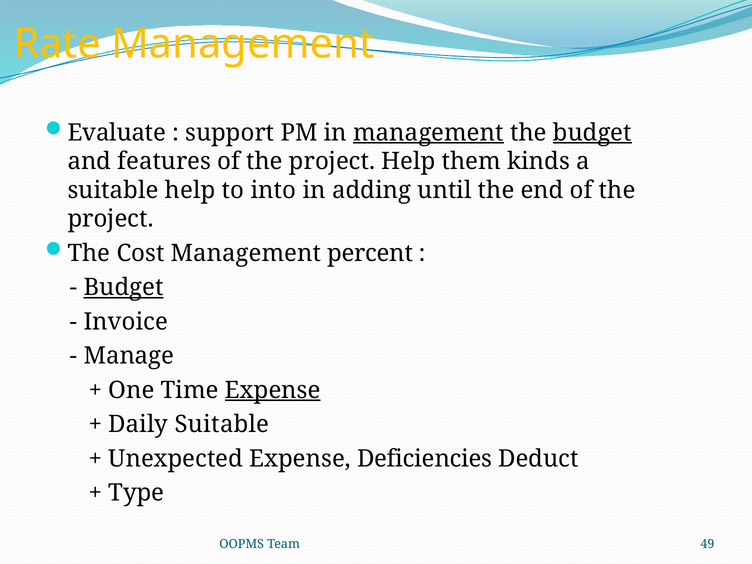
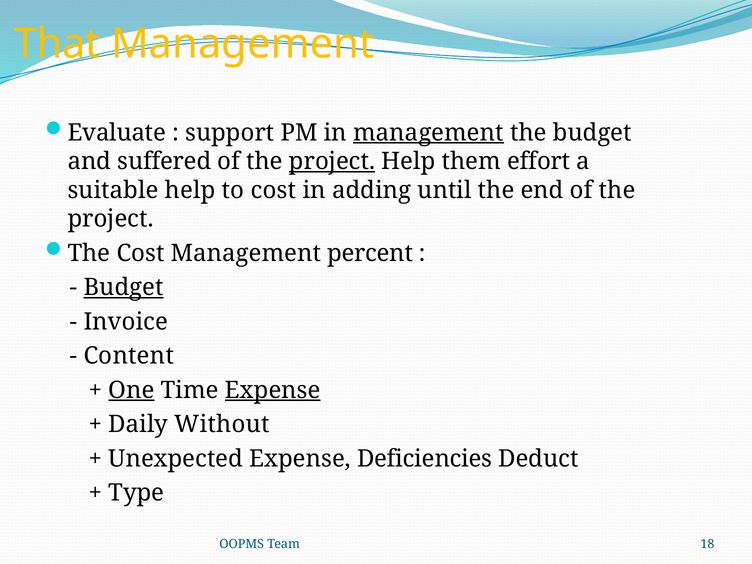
Rate: Rate -> That (57, 44)
budget underline: present -> none (592, 133)
features: features -> suffered (164, 161)
project underline: none -> present (332, 161)
kinds: kinds -> effort (539, 161)
to into: into -> cost (273, 190)
Manage: Manage -> Content (129, 356)
One underline: none -> present (131, 390)
Daily Suitable: Suitable -> Without (222, 424)
49: 49 -> 18 (707, 544)
